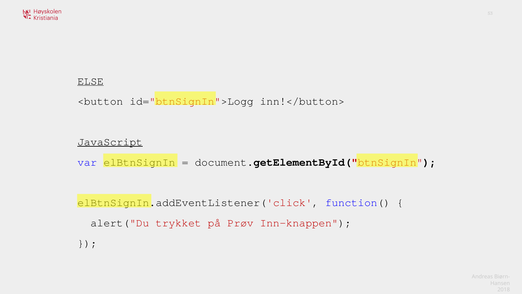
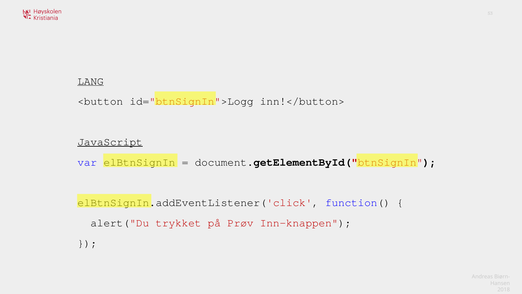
ELSE: ELSE -> LANG (91, 81)
